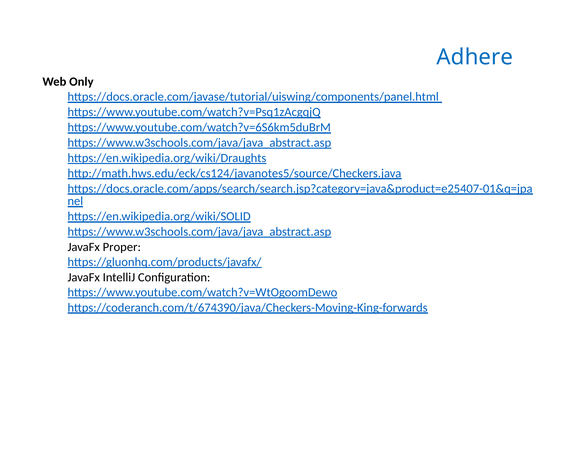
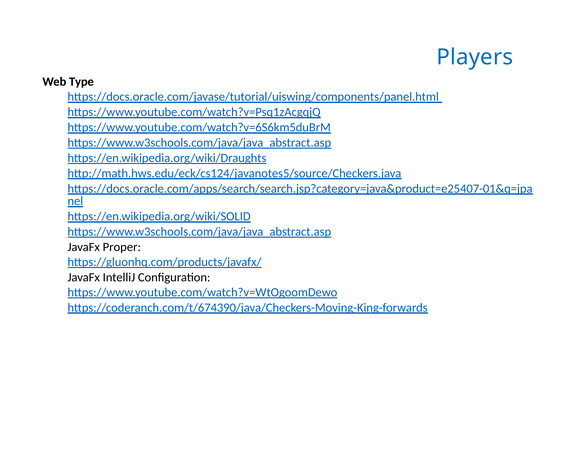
Adhere: Adhere -> Players (475, 57)
Only: Only -> Type (81, 82)
